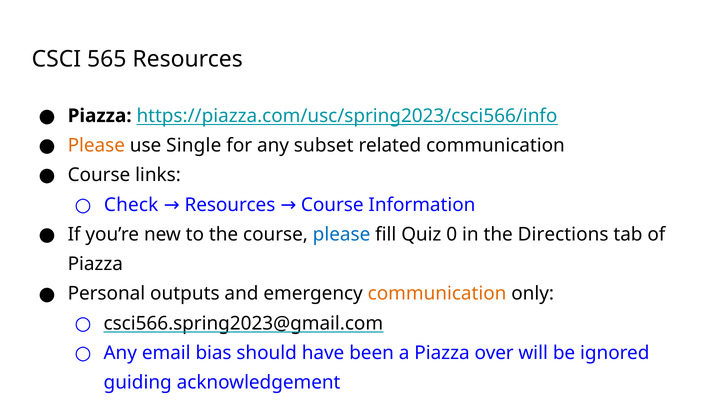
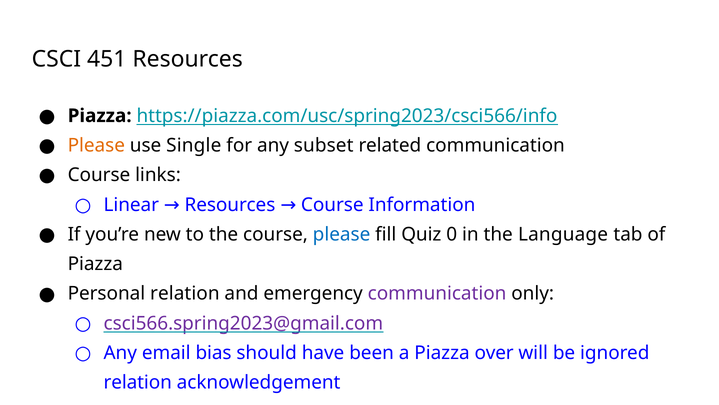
565: 565 -> 451 (107, 59)
Check: Check -> Linear (131, 204)
Directions: Directions -> Language (563, 234)
Personal outputs: outputs -> relation (185, 293)
communication colour: orange -> purple (437, 293)
csci566.spring2023@gmail.com colour: black -> purple (243, 323)
guiding: guiding -> relation (138, 382)
